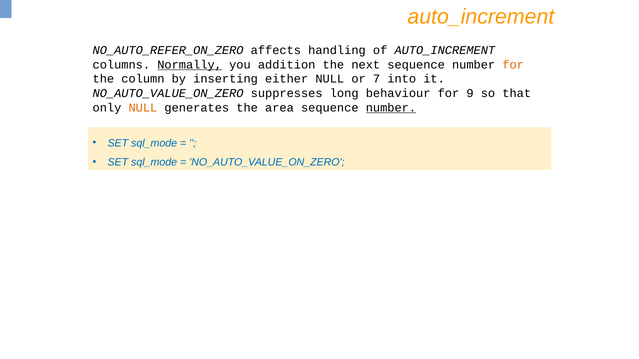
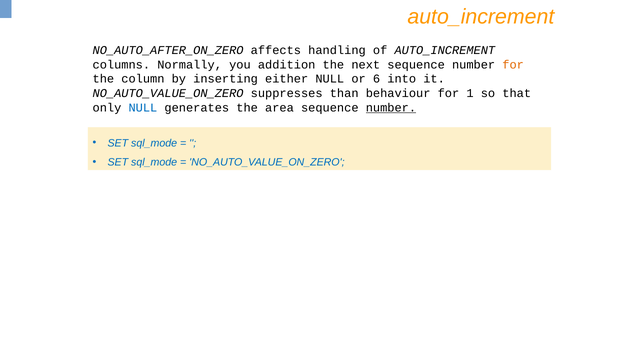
NO_AUTO_REFER_ON_ZERO: NO_AUTO_REFER_ON_ZERO -> NO_AUTO_AFTER_ON_ZERO (168, 50)
Normally underline: present -> none (190, 65)
7: 7 -> 6 (377, 79)
long: long -> than (344, 93)
9: 9 -> 1 (470, 93)
NULL colour: orange -> blue (143, 108)
